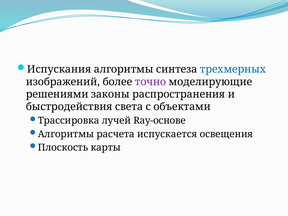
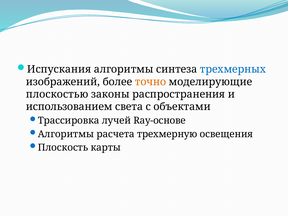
точно colour: purple -> orange (151, 82)
решениями: решениями -> плоскостью (57, 94)
быстродействия: быстродействия -> использованием (69, 107)
испускается: испускается -> трехмерную (167, 134)
